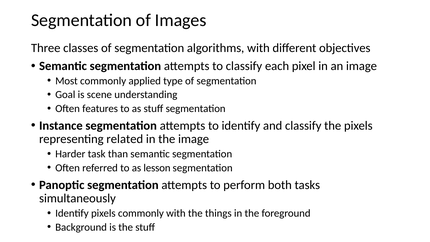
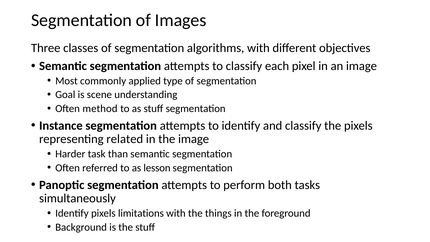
features: features -> method (100, 108)
pixels commonly: commonly -> limitations (141, 213)
